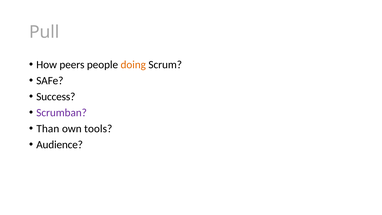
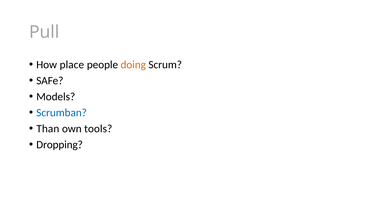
peers: peers -> place (72, 65)
Success: Success -> Models (56, 97)
Scrumban colour: purple -> blue (62, 113)
Audience: Audience -> Dropping (60, 145)
